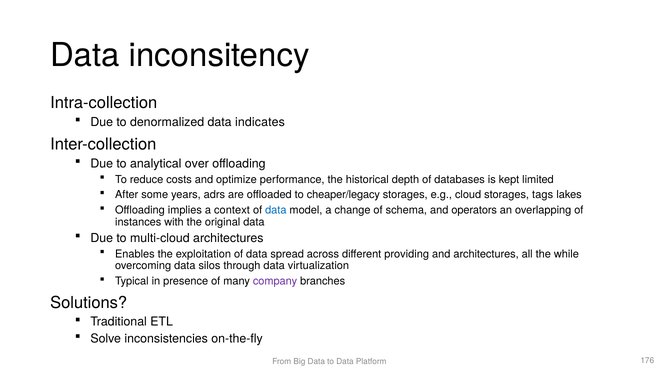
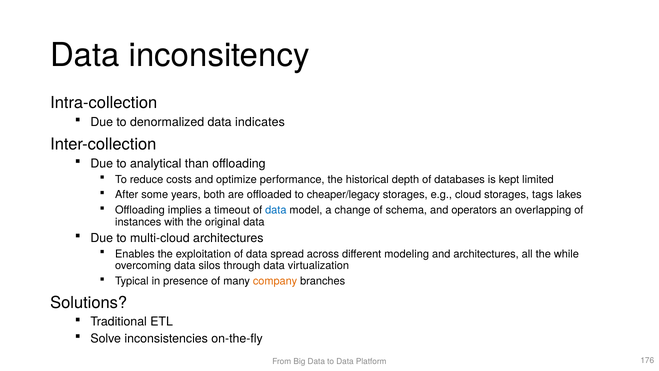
over: over -> than (197, 163)
adrs: adrs -> both (214, 195)
context: context -> timeout (232, 210)
providing: providing -> modeling (407, 254)
company colour: purple -> orange (275, 281)
